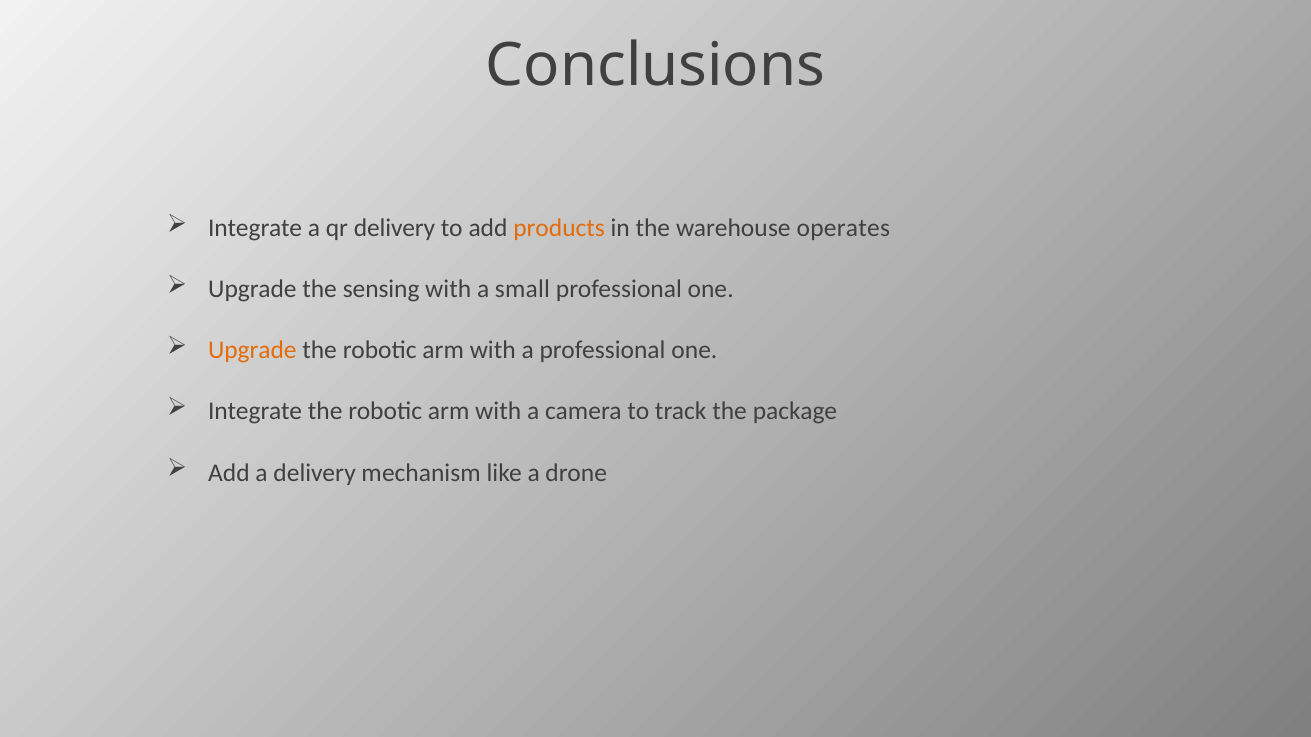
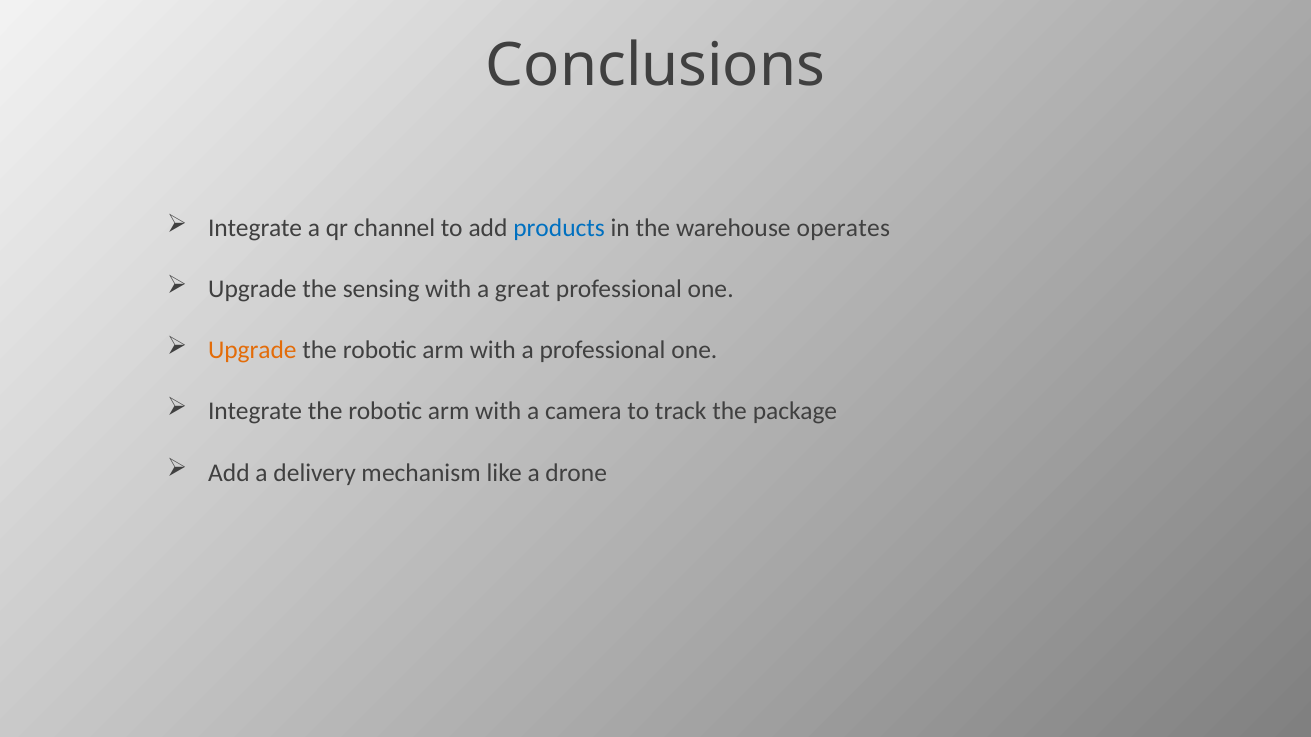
qr delivery: delivery -> channel (395, 228)
products colour: orange -> blue (559, 228)
small: small -> great (522, 289)
